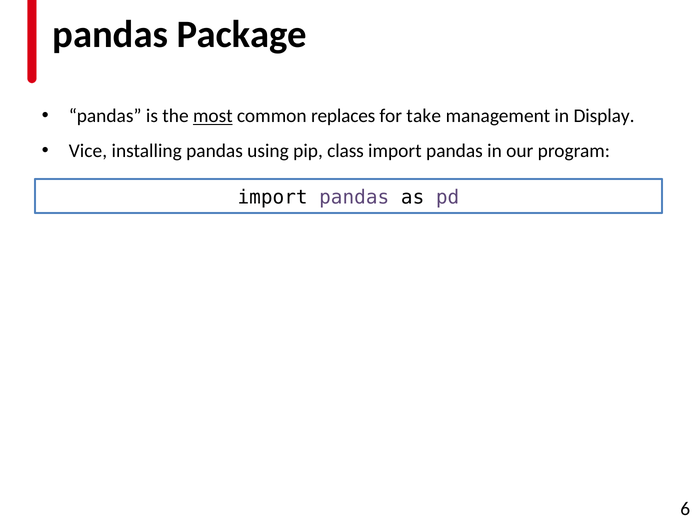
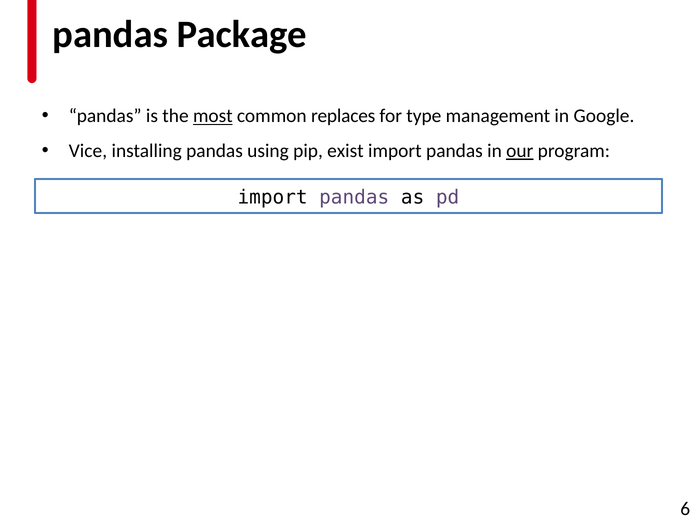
take: take -> type (424, 116)
Display: Display -> Google (604, 116)
class: class -> exist (345, 151)
our underline: none -> present (520, 151)
